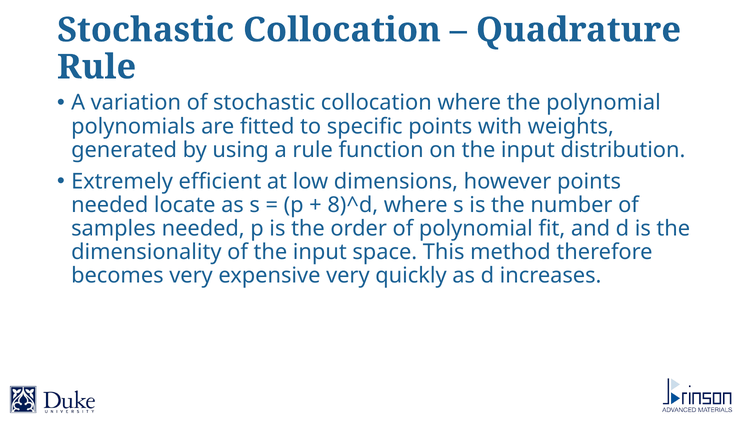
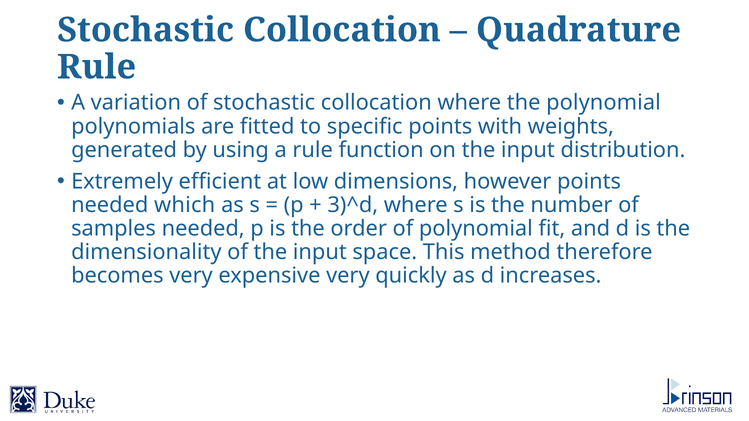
locate: locate -> which (185, 205)
8)^d: 8)^d -> 3)^d (353, 205)
